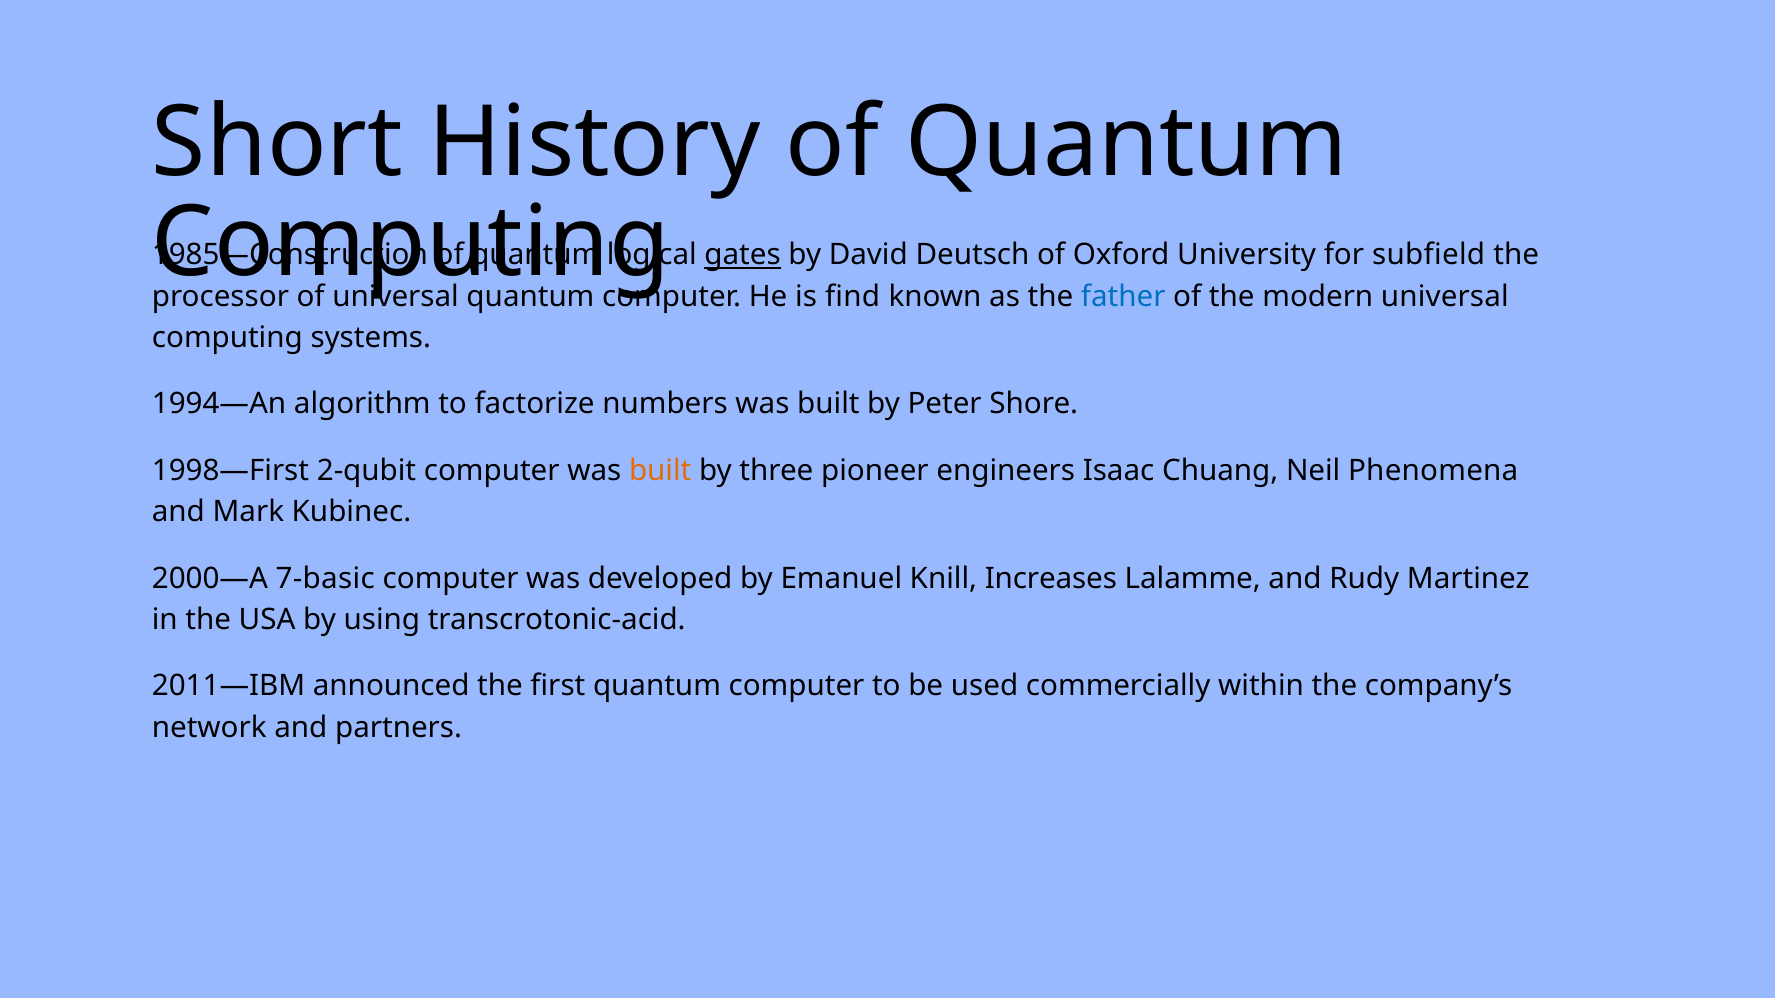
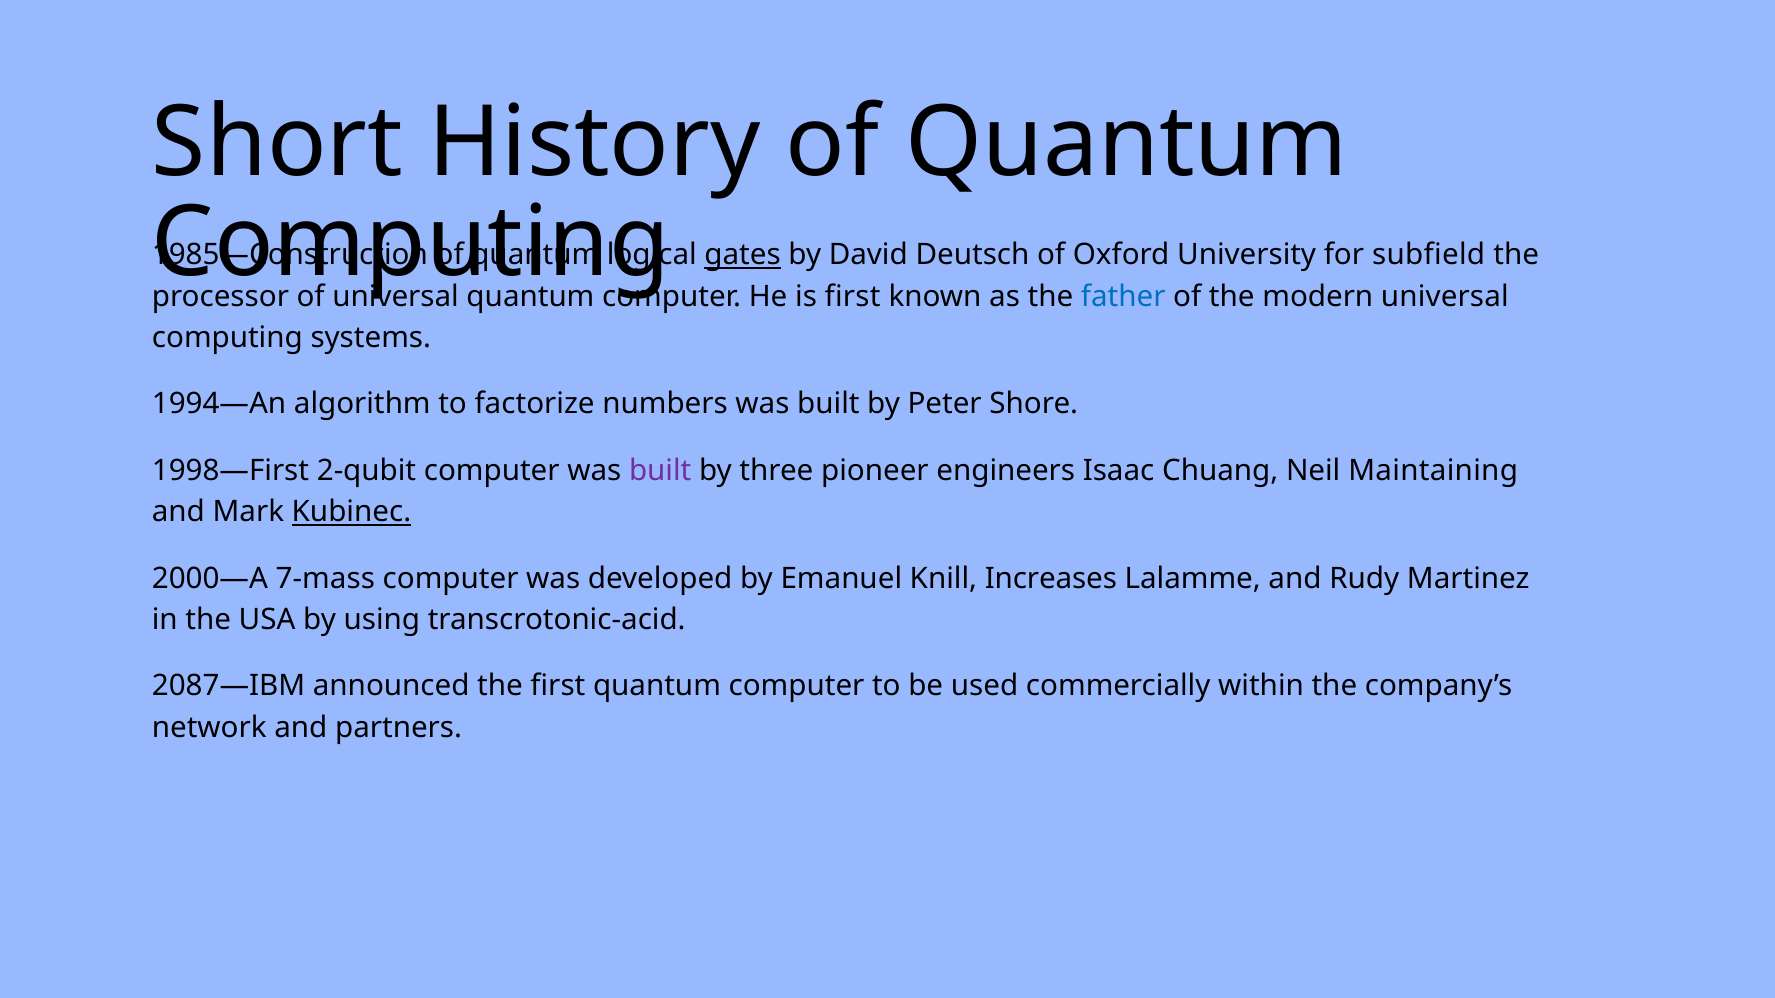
is find: find -> first (853, 297)
built colour: orange -> purple (660, 471)
Phenomena: Phenomena -> Maintaining (1433, 471)
Kubinec underline: none -> present (351, 512)
7-basic: 7-basic -> 7-mass (325, 579)
2011—IBM: 2011—IBM -> 2087—IBM (229, 686)
